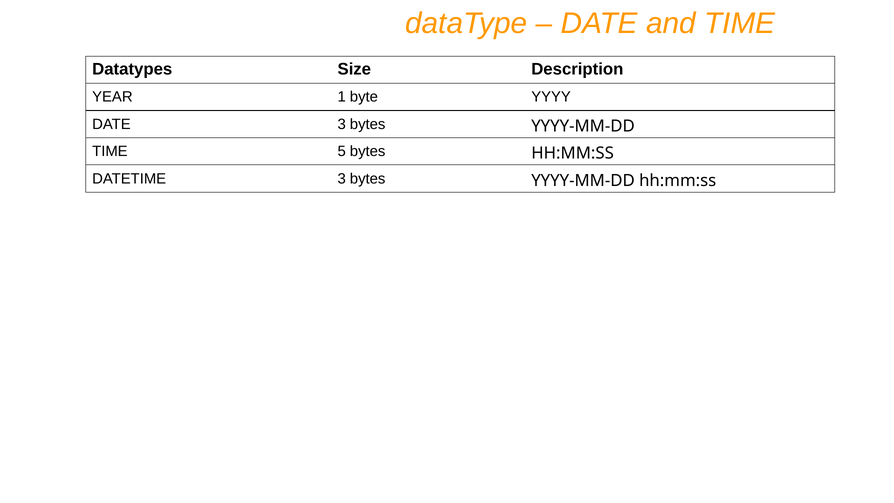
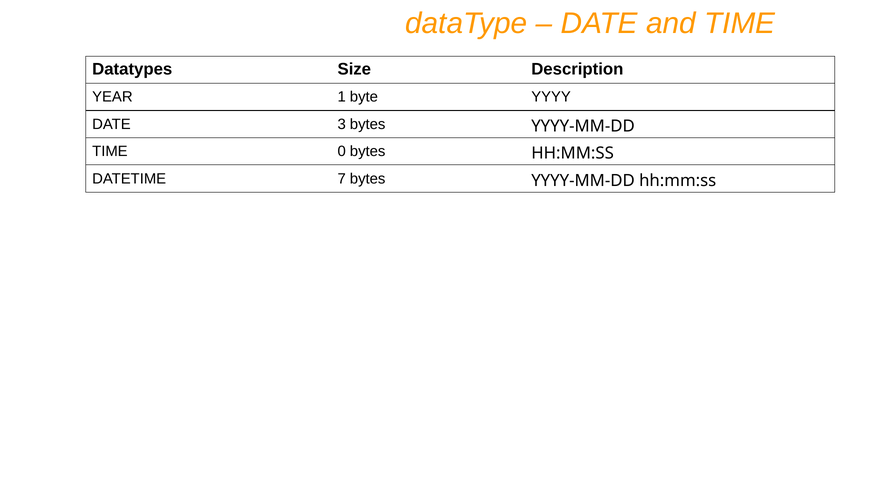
5: 5 -> 0 (342, 151)
DATETIME 3: 3 -> 7 (342, 179)
